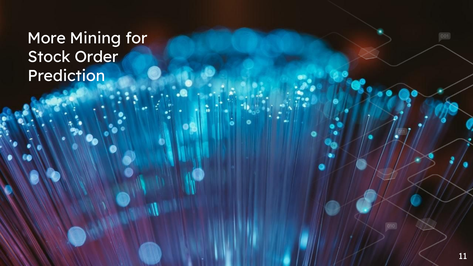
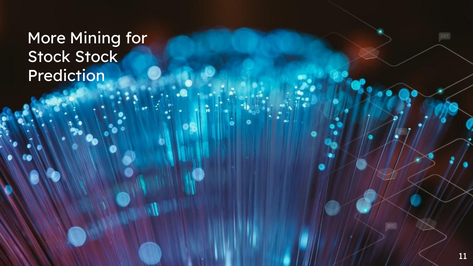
Stock Order: Order -> Stock (96, 57)
